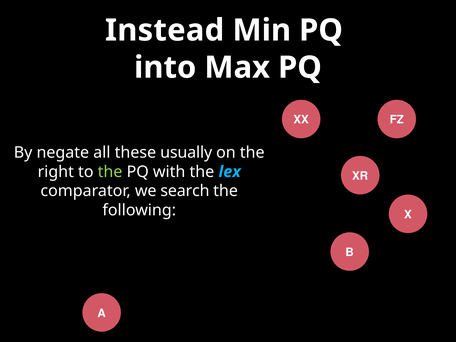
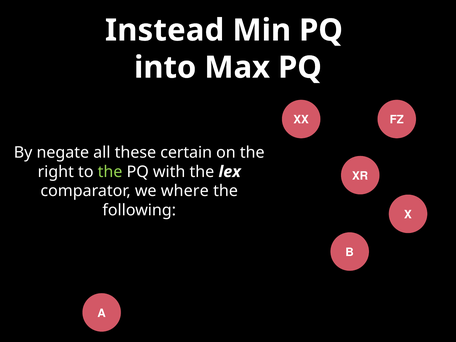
usually: usually -> certain (186, 153)
lex colour: light blue -> white (230, 172)
search: search -> where (185, 191)
